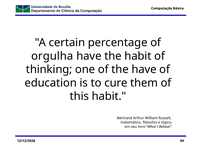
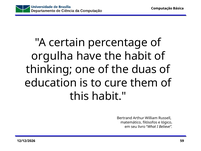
the have: have -> duas (144, 69)
